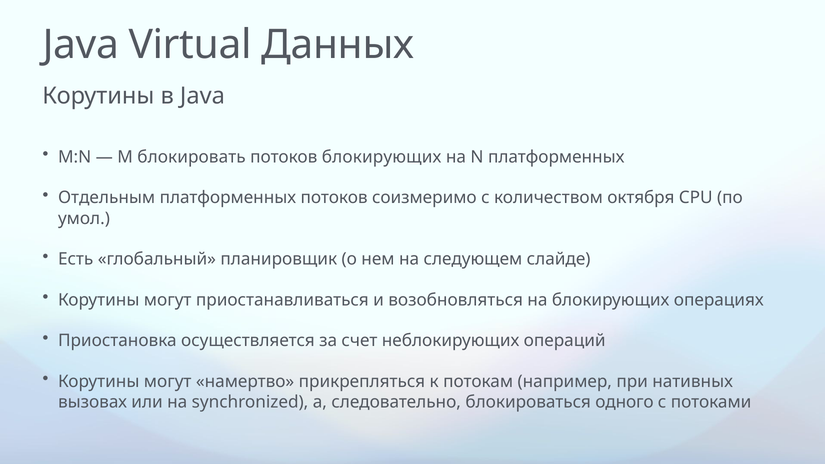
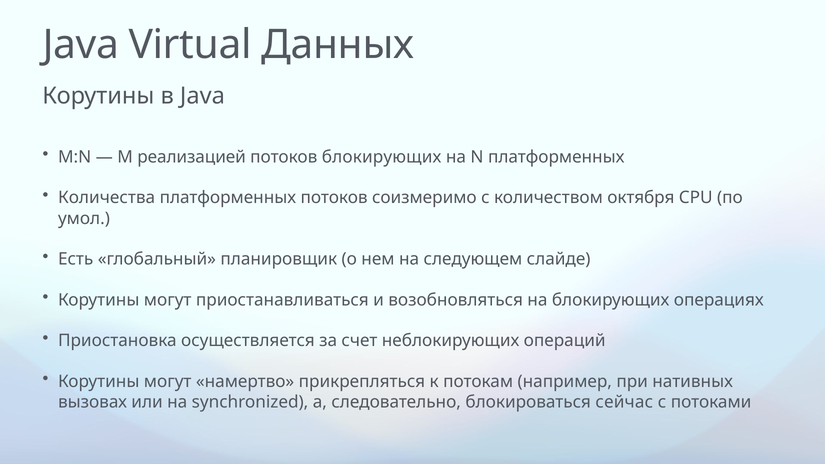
блокировать: блокировать -> реализацией (192, 157)
Отдельным: Отдельным -> Количества (107, 198)
одного: одного -> сейчас (624, 402)
